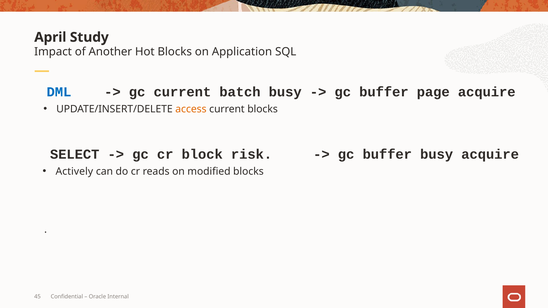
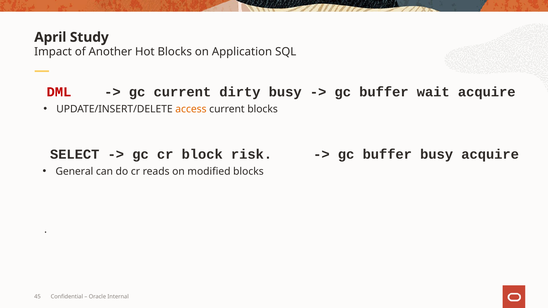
DML colour: blue -> red (59, 92)
batch: batch -> dirty (240, 92)
page: page -> wait (433, 92)
Actively: Actively -> General (74, 172)
